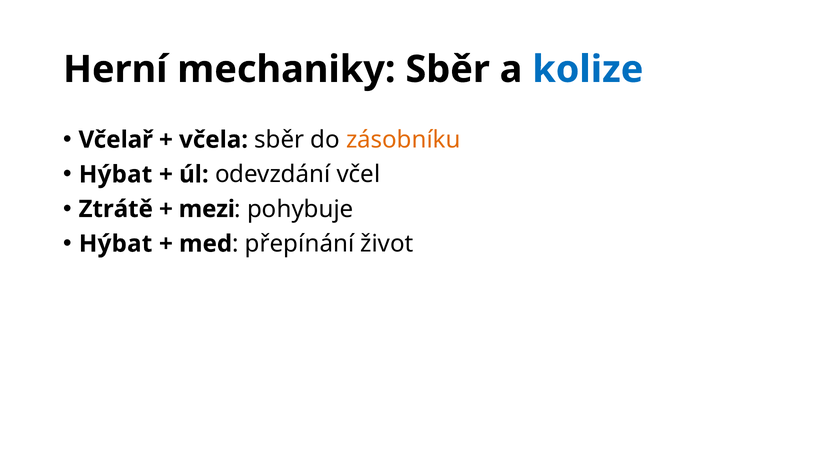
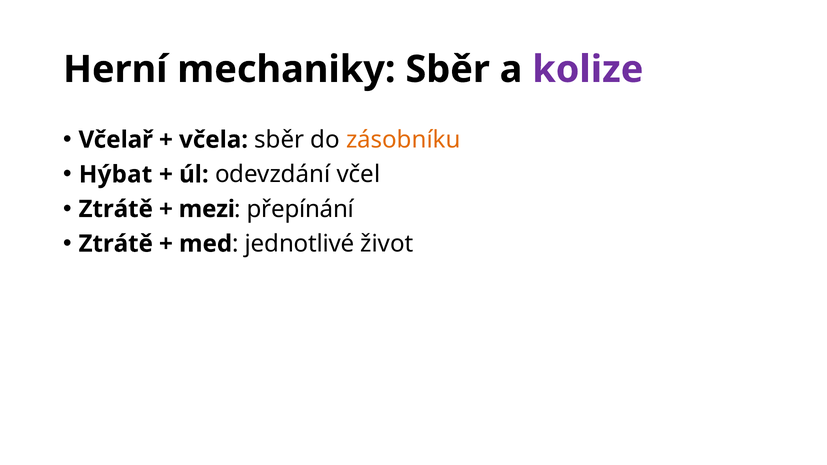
kolize colour: blue -> purple (588, 69)
pohybuje: pohybuje -> přepínání (300, 209)
Hýbat: Hýbat -> Ztrátě (116, 244)
přepínání: přepínání -> jednotlivé (300, 244)
